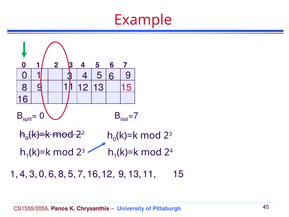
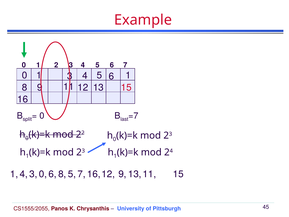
9: 9 -> 1 (128, 75)
